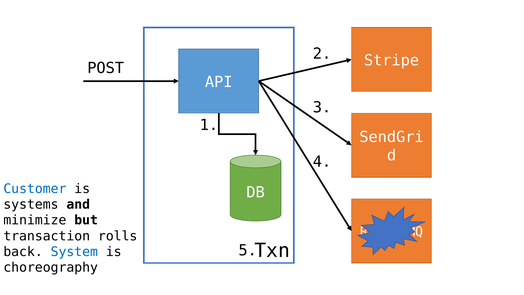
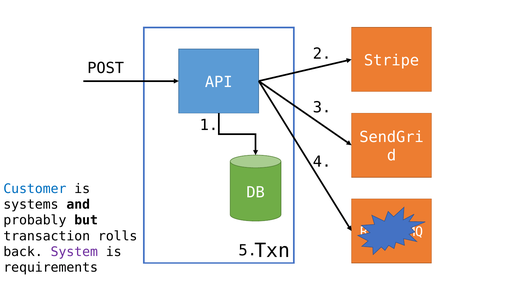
minimize: minimize -> probably (35, 220)
System colour: blue -> purple (74, 252)
choreography: choreography -> requirements (51, 267)
